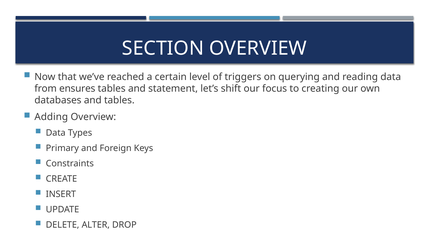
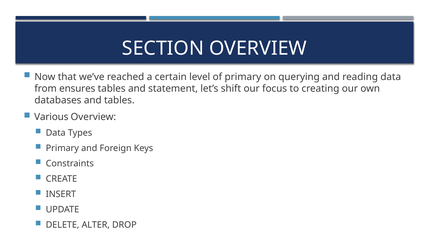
of triggers: triggers -> primary (243, 77)
Adding: Adding -> Various (51, 117)
